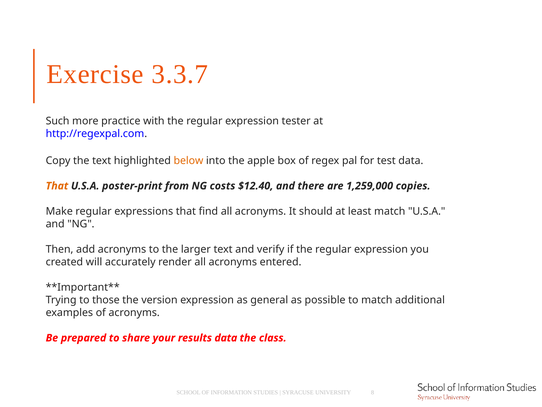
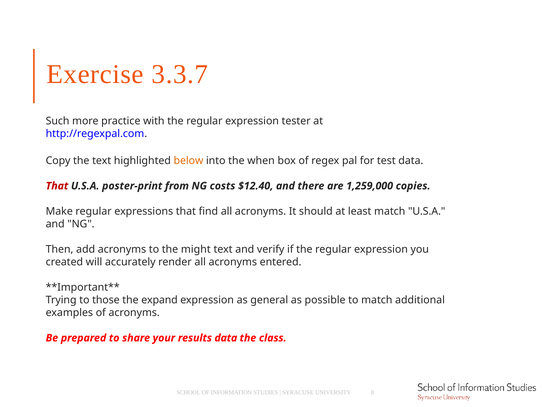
apple: apple -> when (261, 160)
That colour: orange -> red (57, 186)
larger: larger -> might (196, 249)
version: version -> expand (159, 300)
